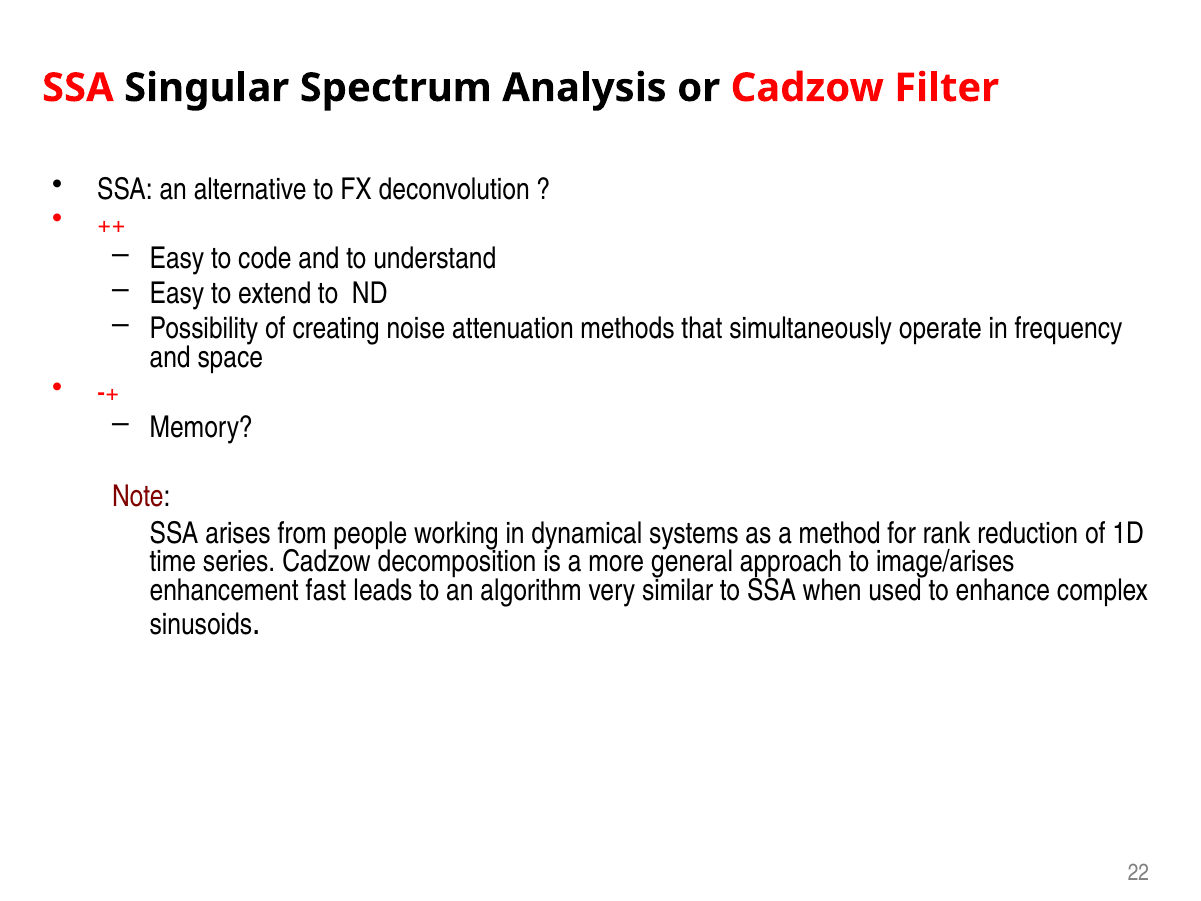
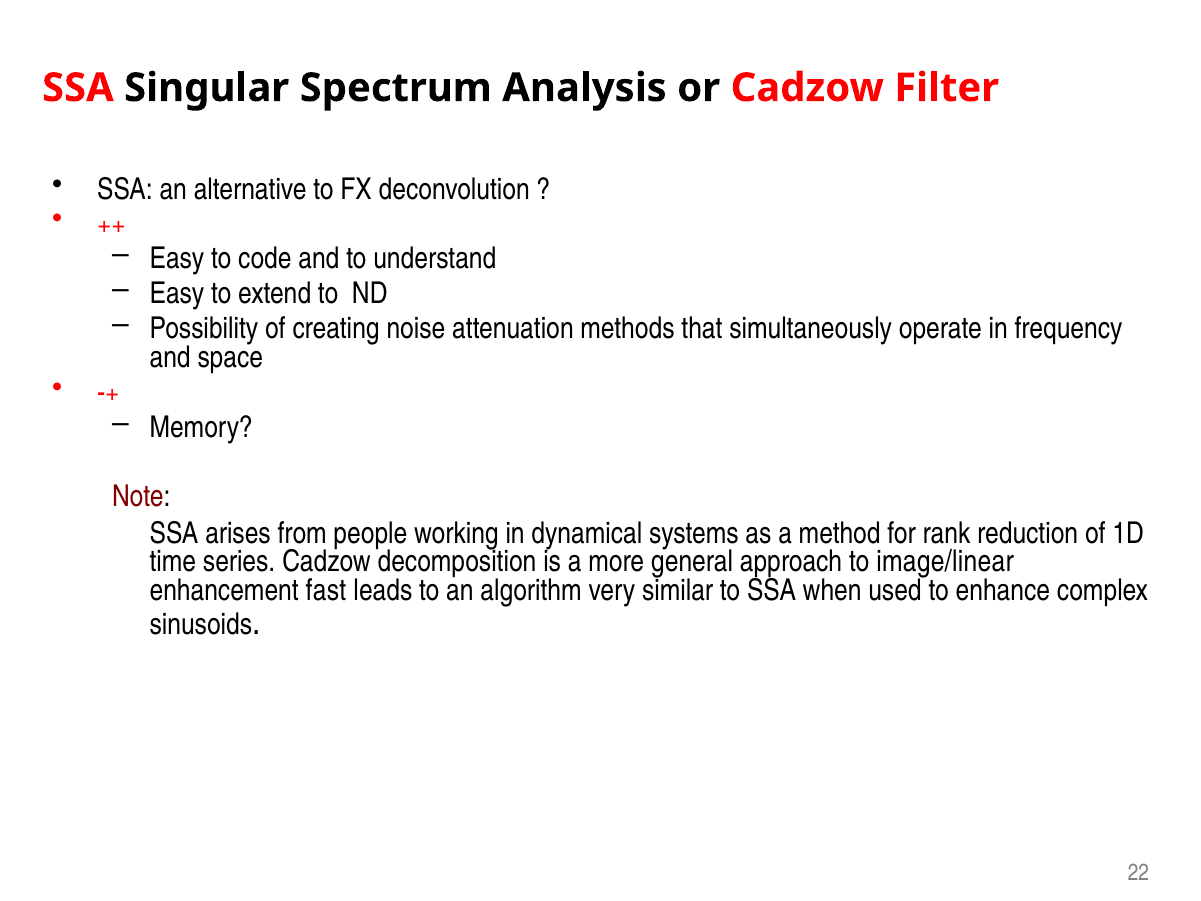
image/arises: image/arises -> image/linear (945, 562)
